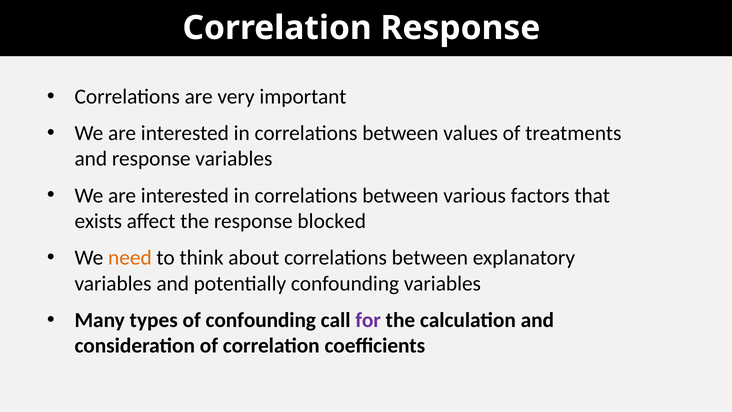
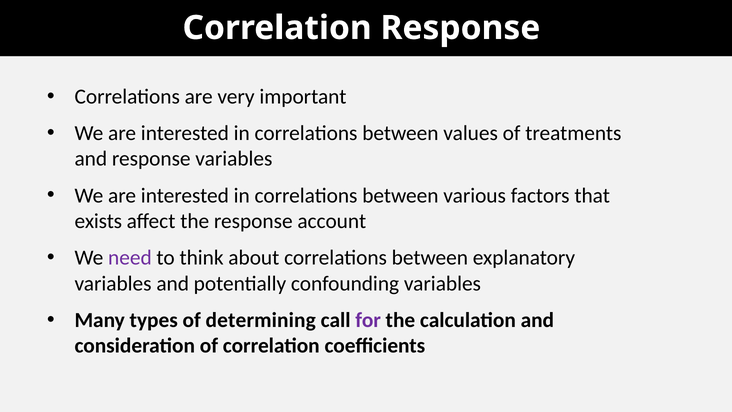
blocked: blocked -> account (332, 221)
need colour: orange -> purple (130, 258)
of confounding: confounding -> determining (261, 320)
